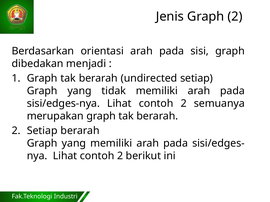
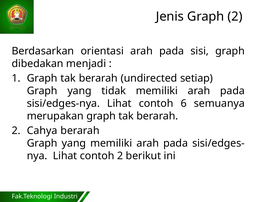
sisi/edges-nya Lihat contoh 2: 2 -> 6 (184, 104)
2 Setiap: Setiap -> Cahya (42, 131)
